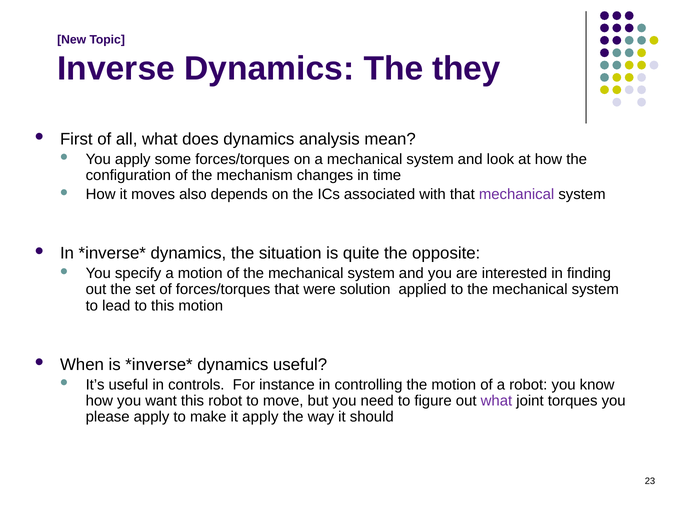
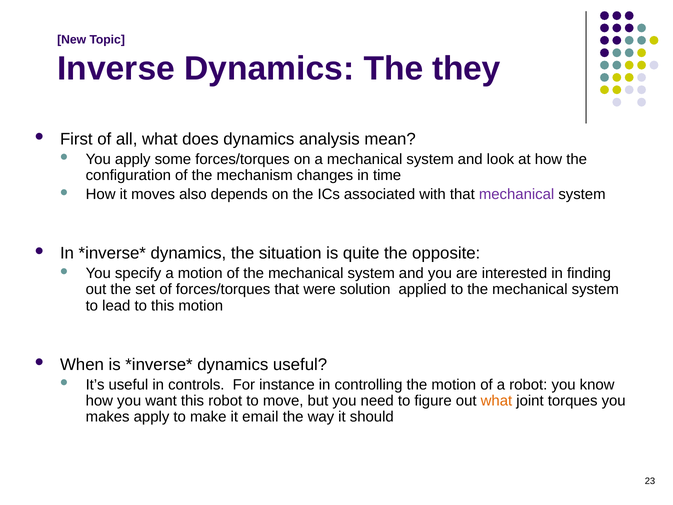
what colour: purple -> orange (496, 401)
please: please -> makes (108, 417)
it apply: apply -> email (260, 417)
